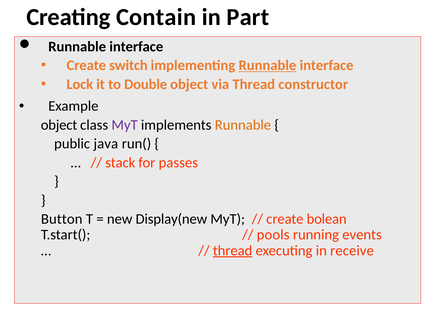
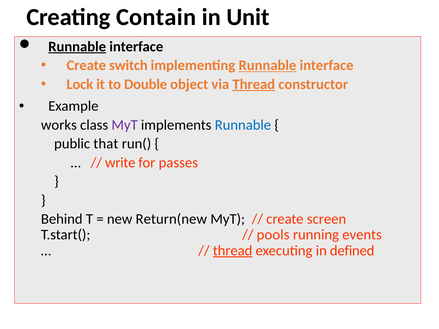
Part: Part -> Unit (248, 17)
Runnable underline: none -> present (77, 47)
Thread underline: none -> present (254, 84)
object: object -> works (59, 125)
Runnable colour: orange -> blue (243, 125)
java: java -> that (106, 144)
stack: stack -> write (120, 163)
Button: Button -> Behind (62, 219)
Display(new: Display(new -> Return(new (171, 219)
bolean: bolean -> screen (327, 219)
receive: receive -> defined (352, 251)
